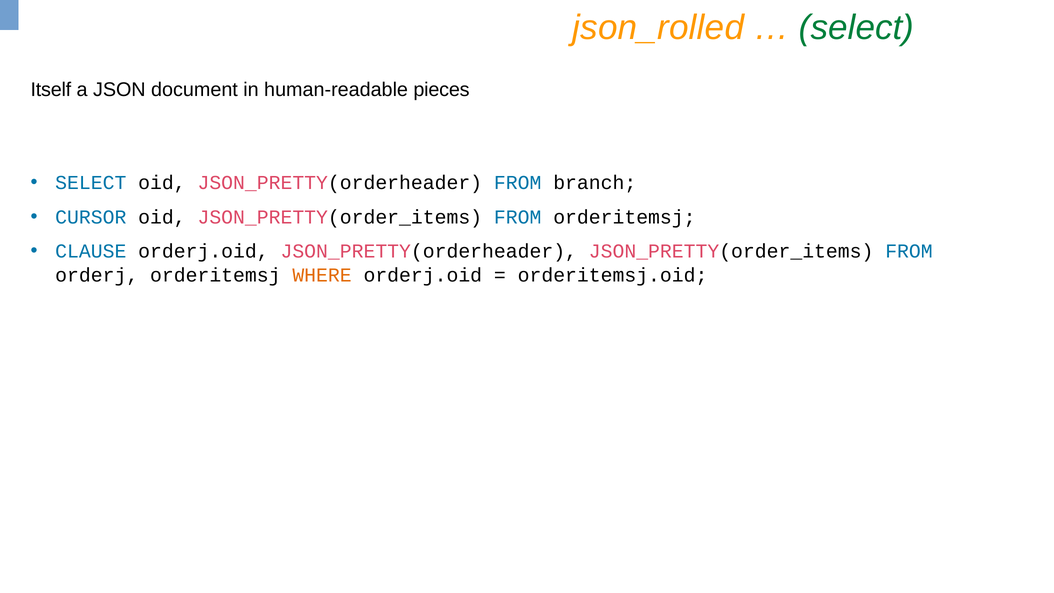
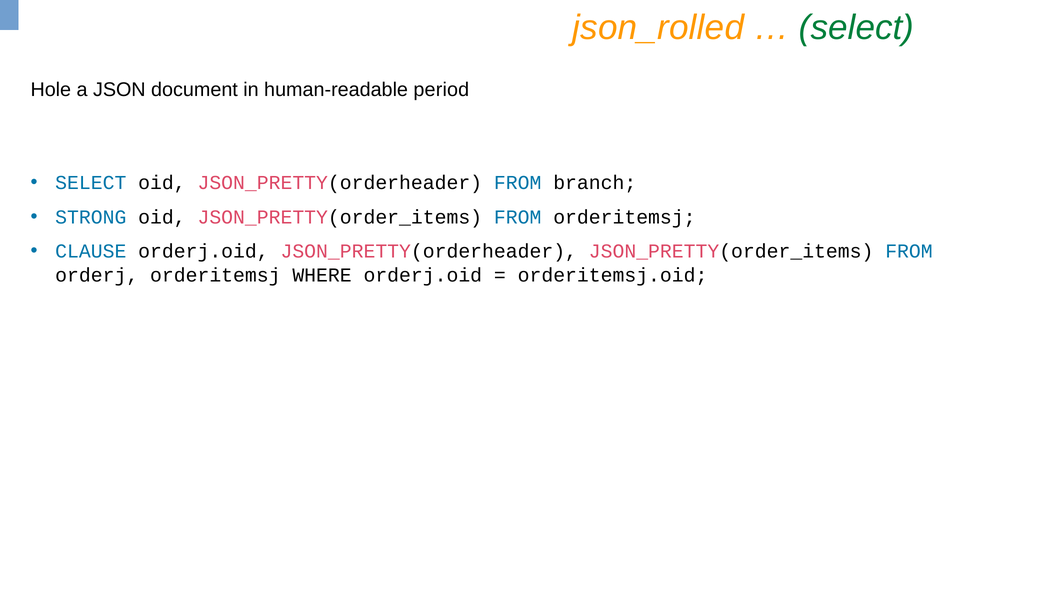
Itself: Itself -> Hole (51, 90)
pieces: pieces -> period (441, 90)
CURSOR: CURSOR -> STRONG (91, 217)
WHERE colour: orange -> black (322, 275)
